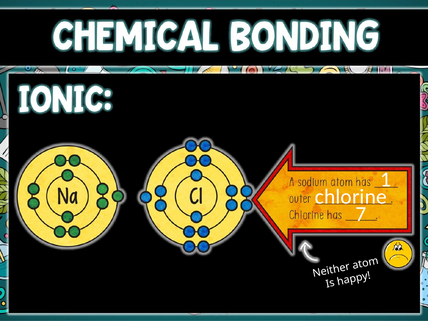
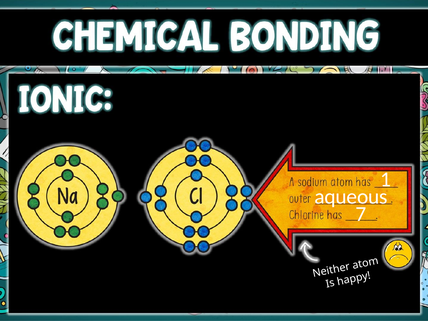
chlorine: chlorine -> aqueous (351, 197)
